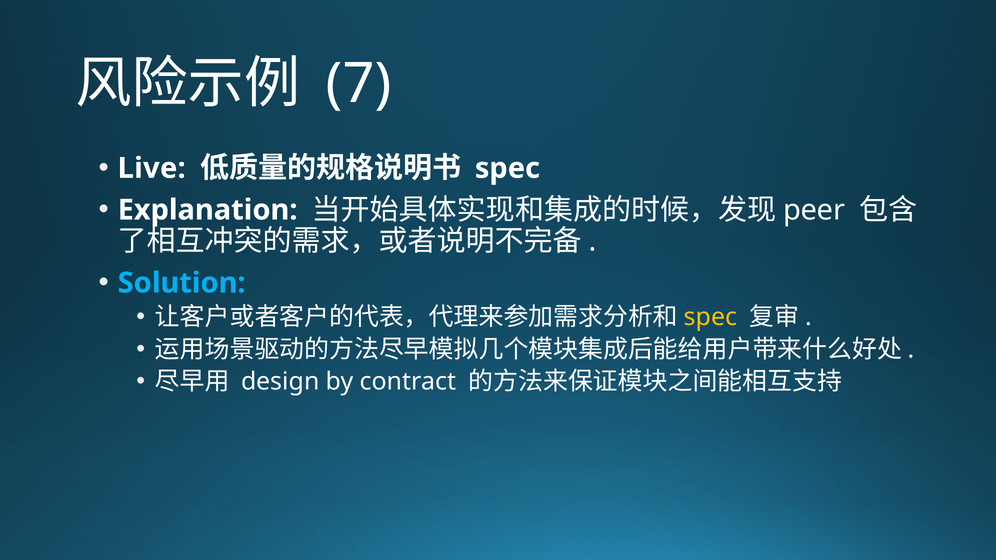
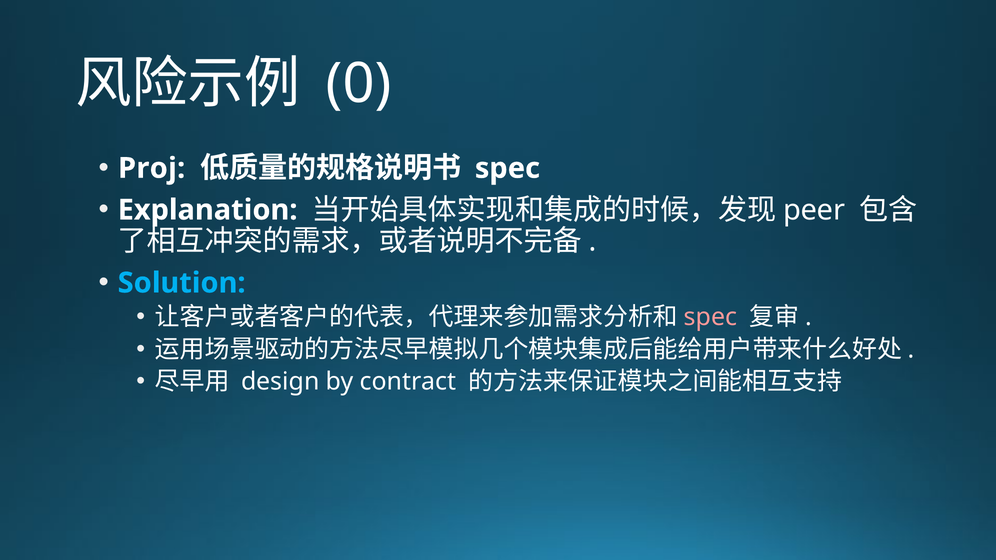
7: 7 -> 0 (359, 84)
Live: Live -> Proj (152, 168)
spec colour: yellow -> pink (710, 317)
